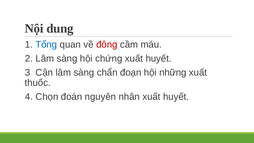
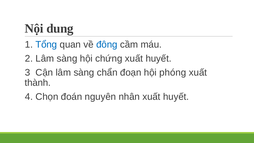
đông colour: red -> blue (107, 44)
những: những -> phóng (173, 72)
thuốc: thuốc -> thành (38, 83)
